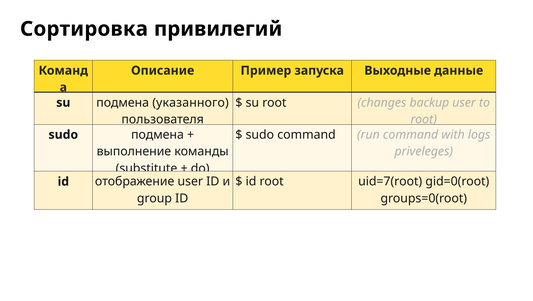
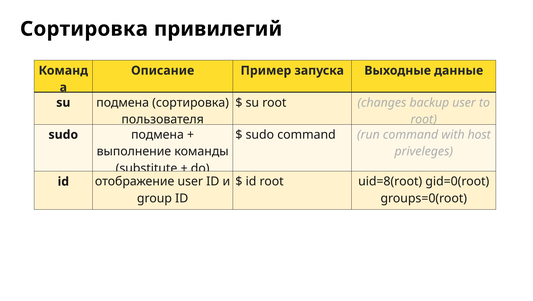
подмена указанного: указанного -> сортировка (191, 102)
logs: logs -> host (479, 134)
uid=7(root: uid=7(root -> uid=8(root (390, 181)
